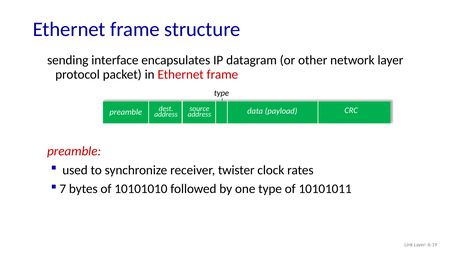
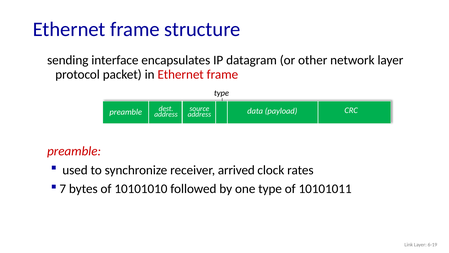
twister: twister -> arrived (236, 170)
